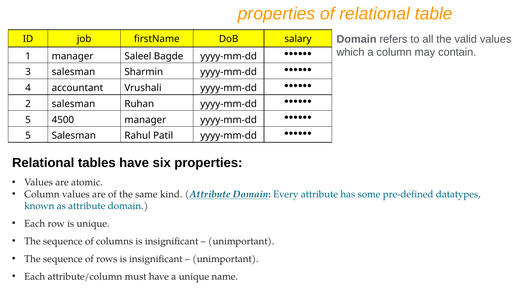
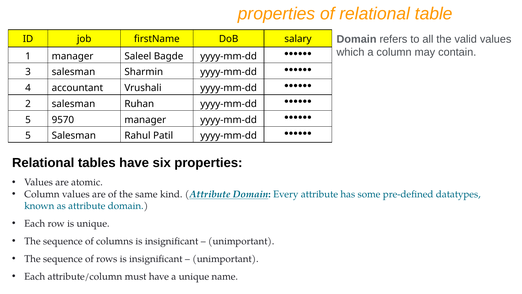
4500: 4500 -> 9570 (63, 120)
